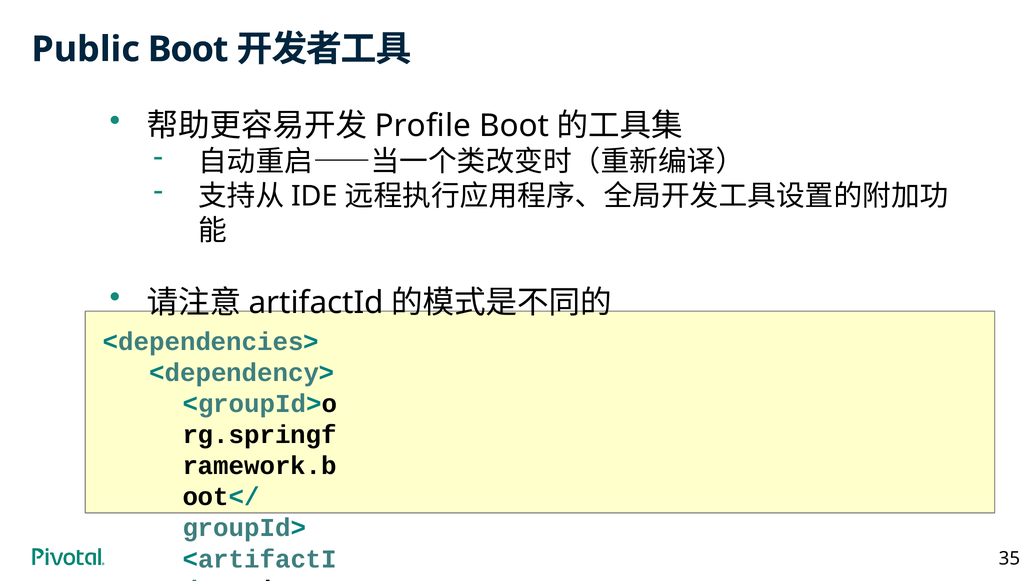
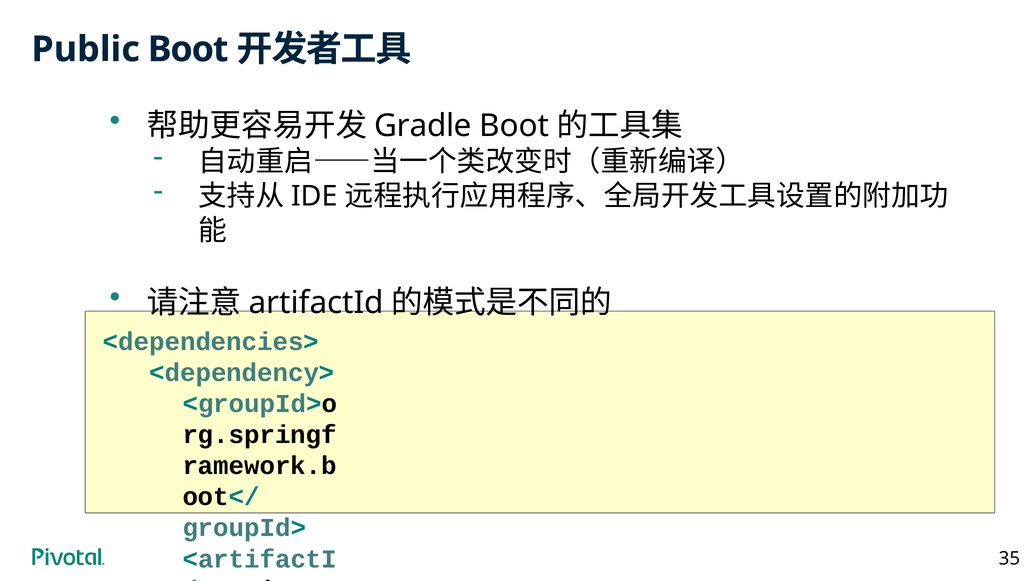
Profile: Profile -> Gradle (423, 126)
